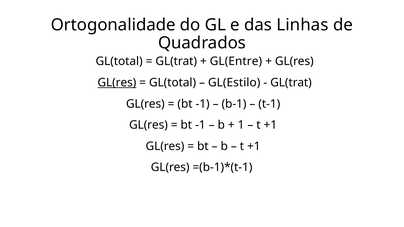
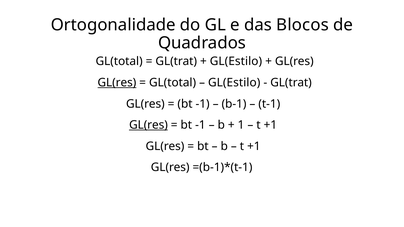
Linhas: Linhas -> Blocos (303, 25)
GL(Entre: GL(Entre -> GL(Estilo (236, 61)
GL(res underline: none -> present (148, 125)
